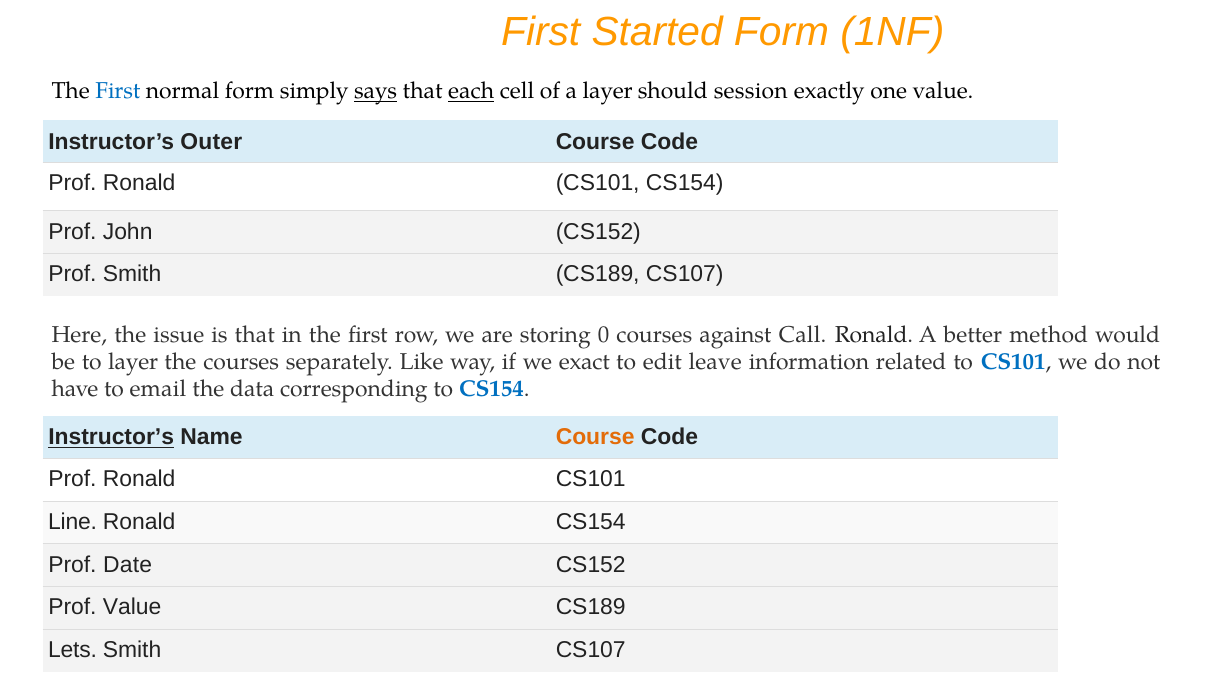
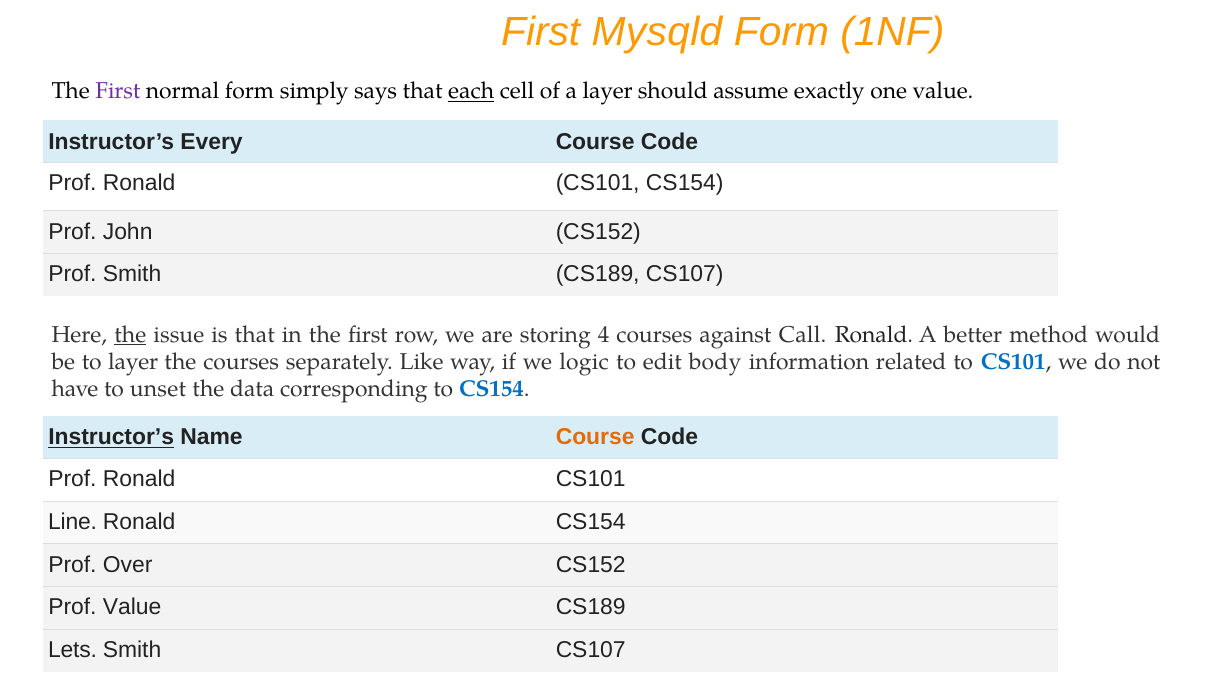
Started: Started -> Mysqld (657, 32)
First colour: blue -> purple (118, 91)
says underline: present -> none (376, 91)
session: session -> assume (751, 91)
Outer: Outer -> Every (211, 142)
the underline: none -> present (130, 334)
0: 0 -> 4 (603, 334)
exact: exact -> logic (584, 362)
leave: leave -> body (715, 362)
email: email -> unset (158, 389)
Date: Date -> Over (128, 564)
